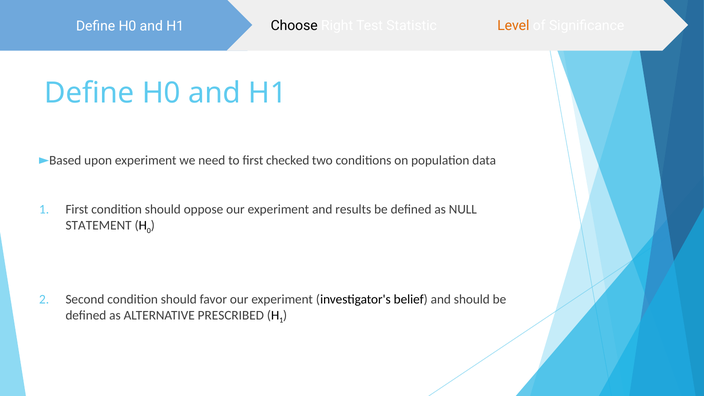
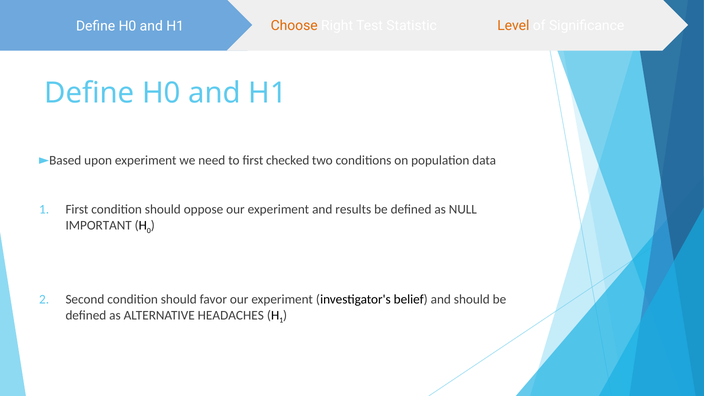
Choose colour: black -> orange (294, 26)
STATEMENT: STATEMENT -> IMPORTANT (99, 225)
PRESCRIBED: PRESCRIBED -> HEADACHES (231, 315)
